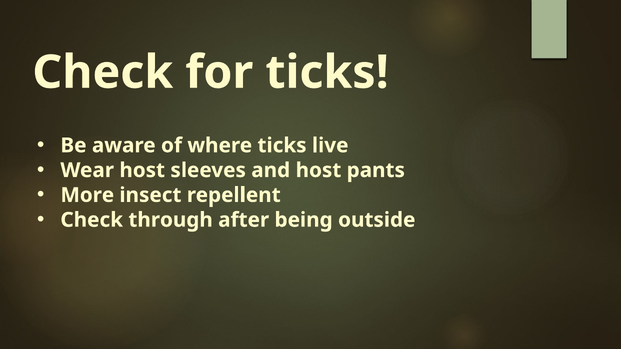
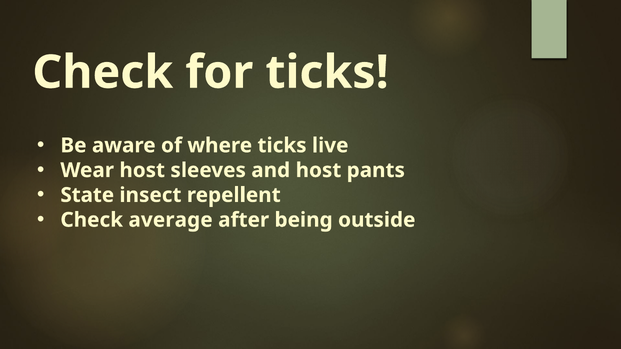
More: More -> State (87, 195)
through: through -> average (171, 220)
